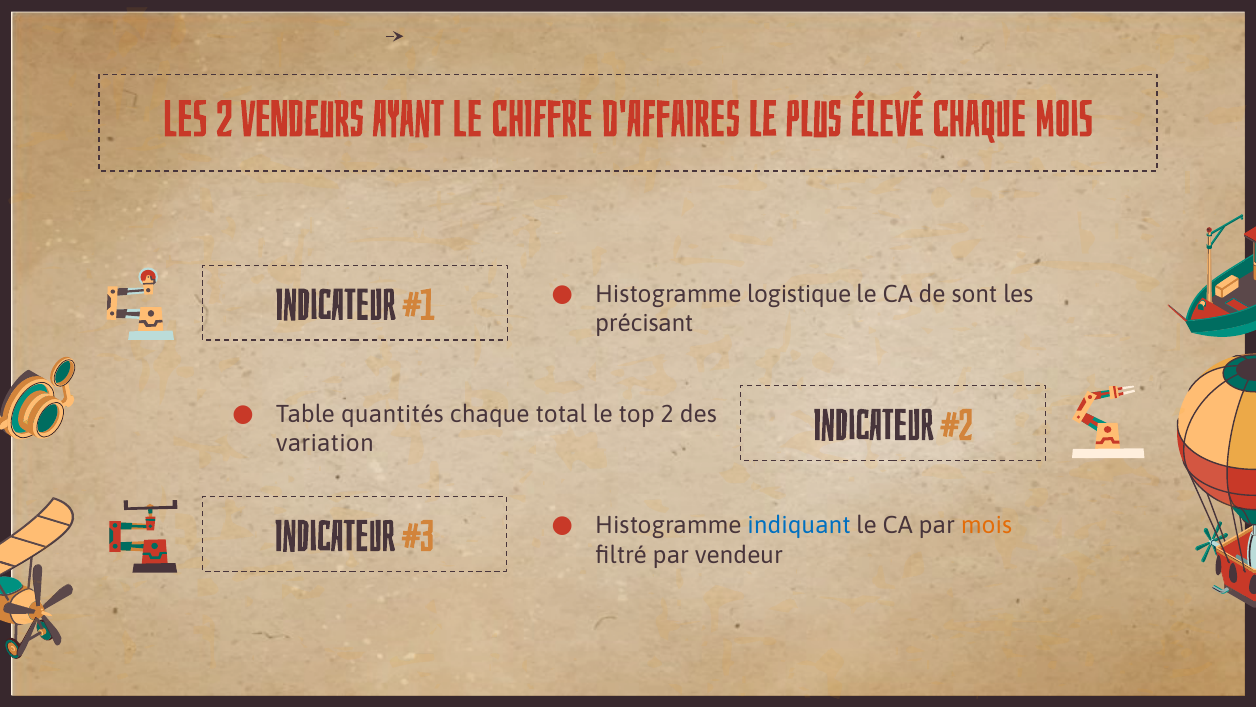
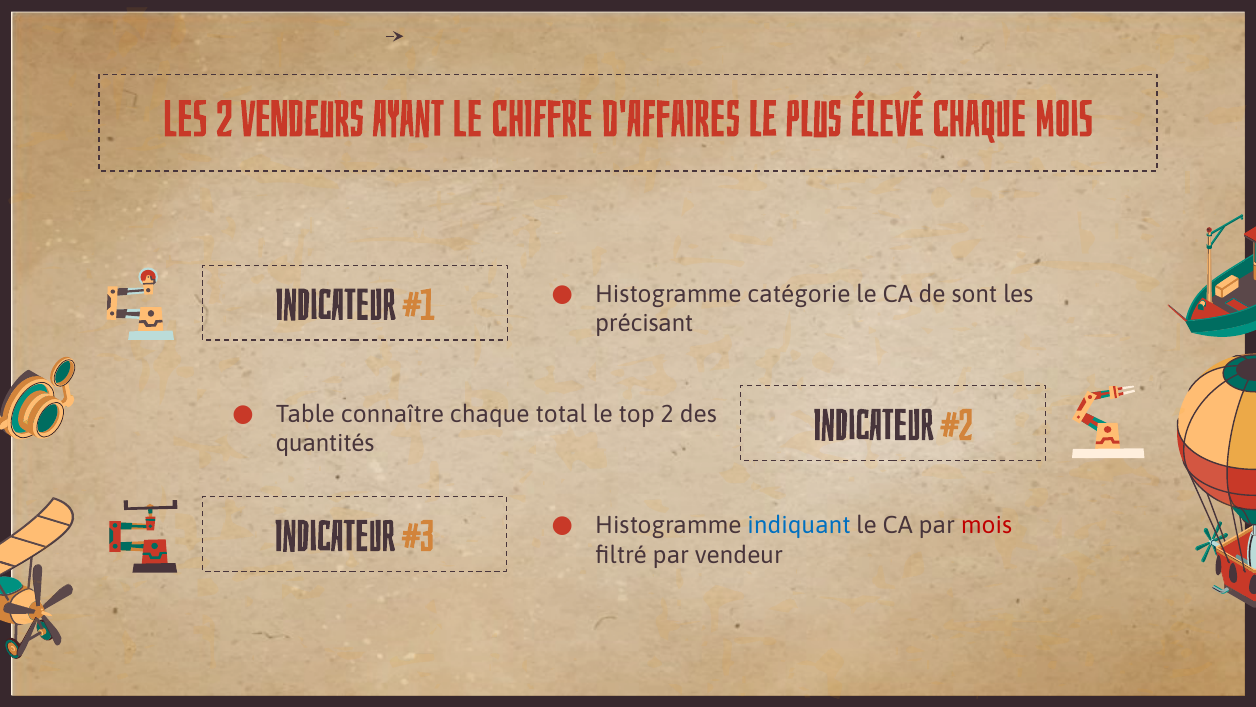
logistique: logistique -> catégorie (799, 294)
quantités: quantités -> connaître (393, 414)
variation: variation -> quantités (325, 444)
mois colour: orange -> red (987, 525)
